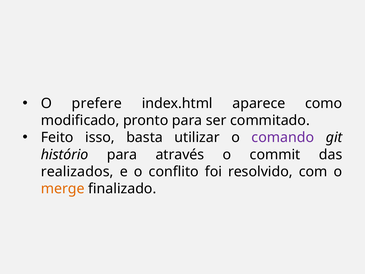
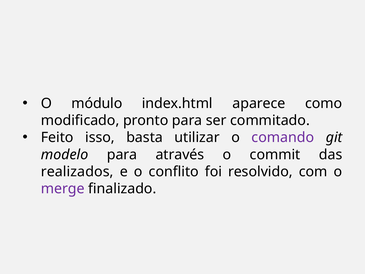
prefere: prefere -> módulo (97, 103)
histório: histório -> modelo (65, 154)
merge colour: orange -> purple (63, 189)
